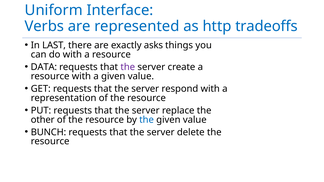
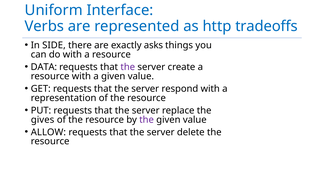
LAST: LAST -> SIDE (54, 45)
other: other -> gives (43, 120)
the colour: blue -> purple (147, 120)
BUNCH: BUNCH -> ALLOW (48, 132)
